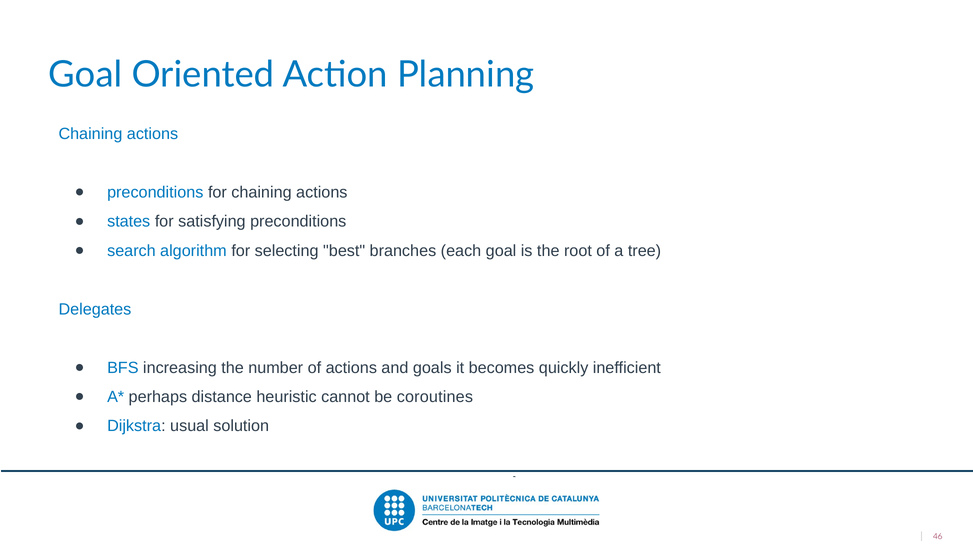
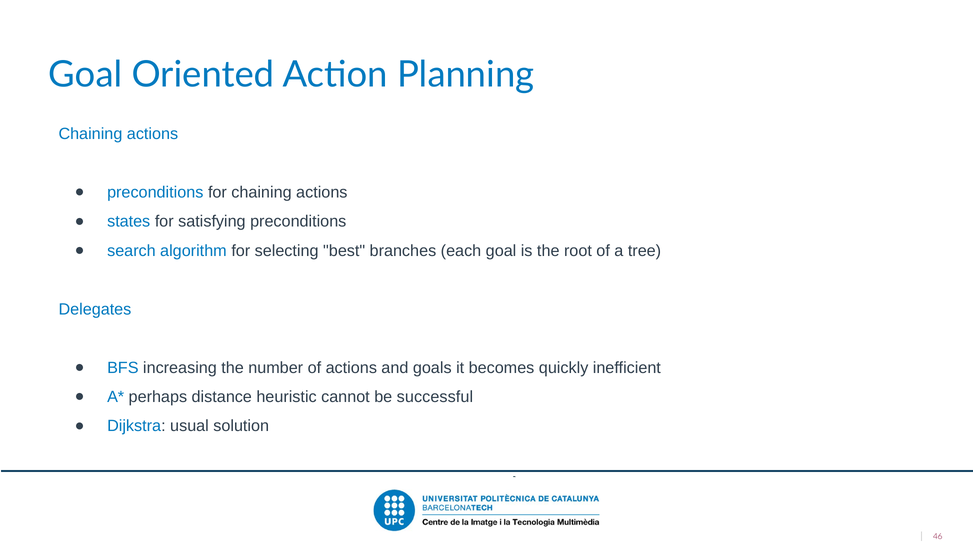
coroutines: coroutines -> successful (435, 396)
